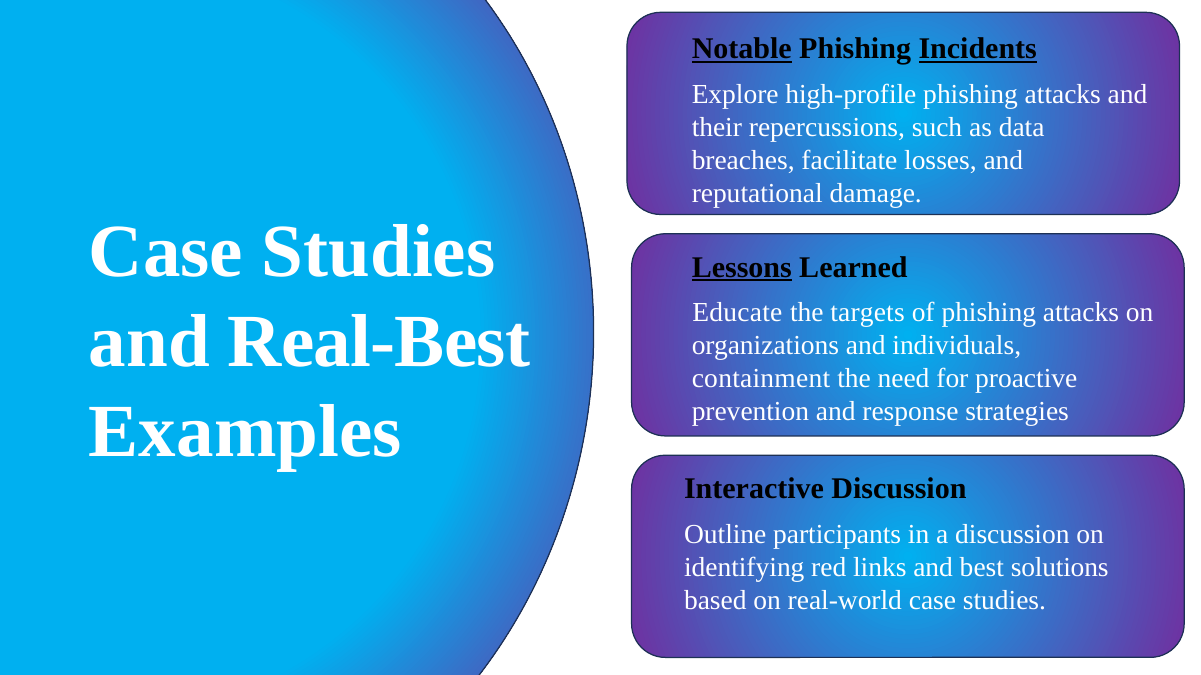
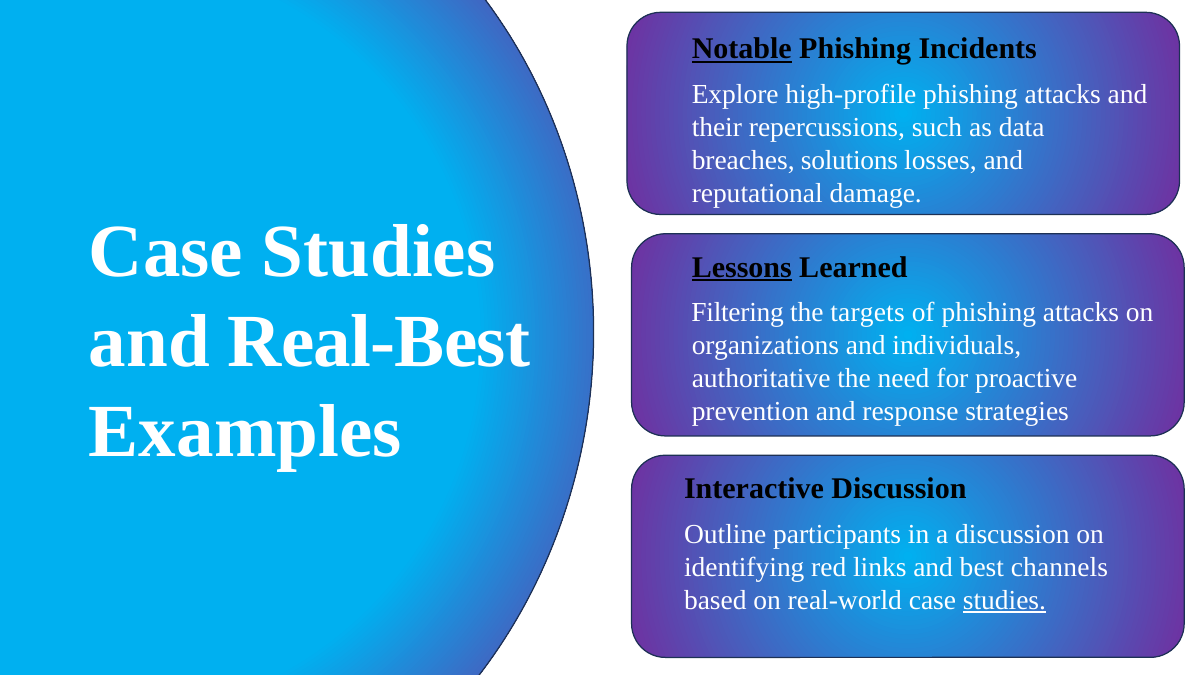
Incidents underline: present -> none (978, 49)
facilitate: facilitate -> solutions (850, 160)
Educate: Educate -> Filtering (738, 313)
containment: containment -> authoritative (761, 379)
solutions: solutions -> channels (1060, 568)
studies underline: none -> present (1004, 601)
